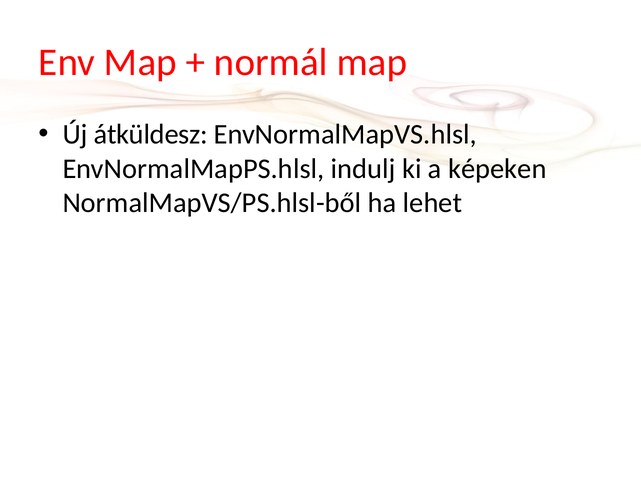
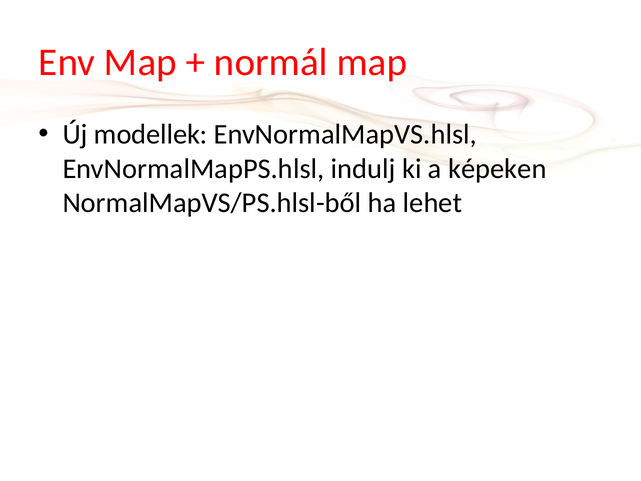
átküldesz: átküldesz -> modellek (151, 134)
